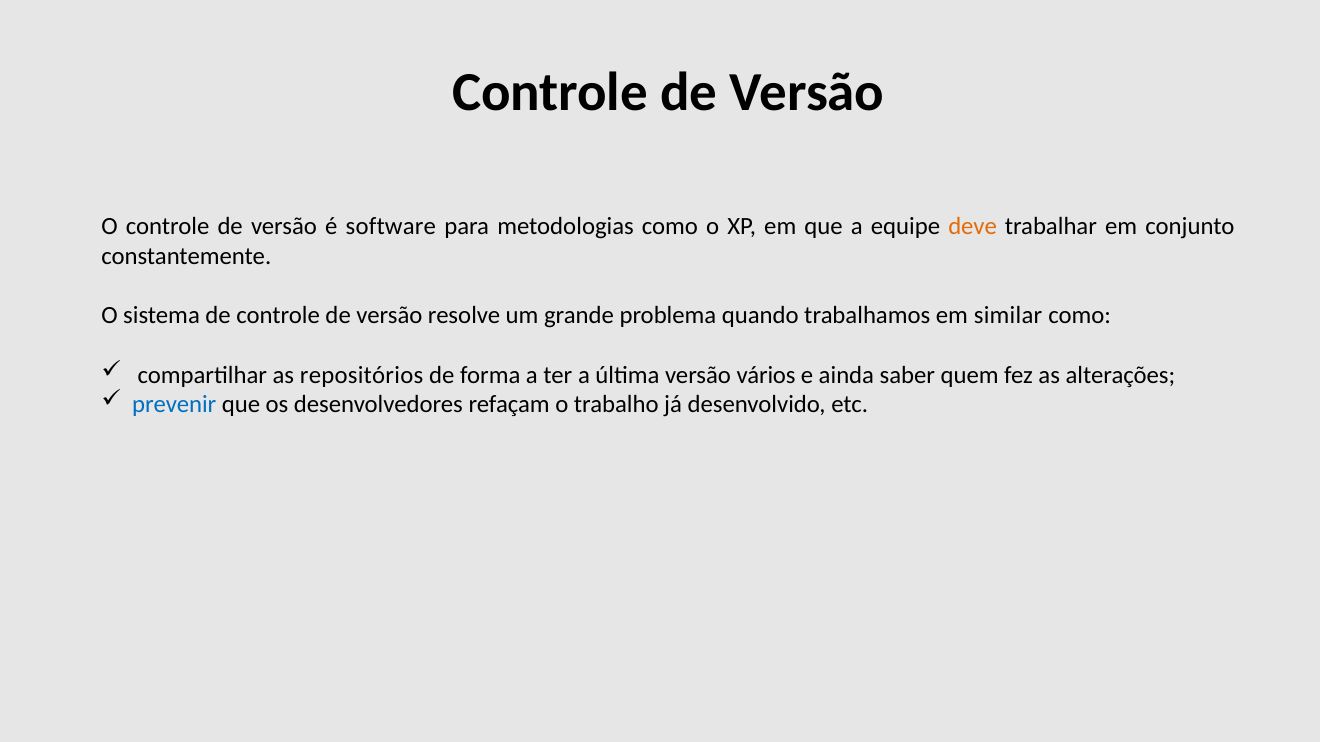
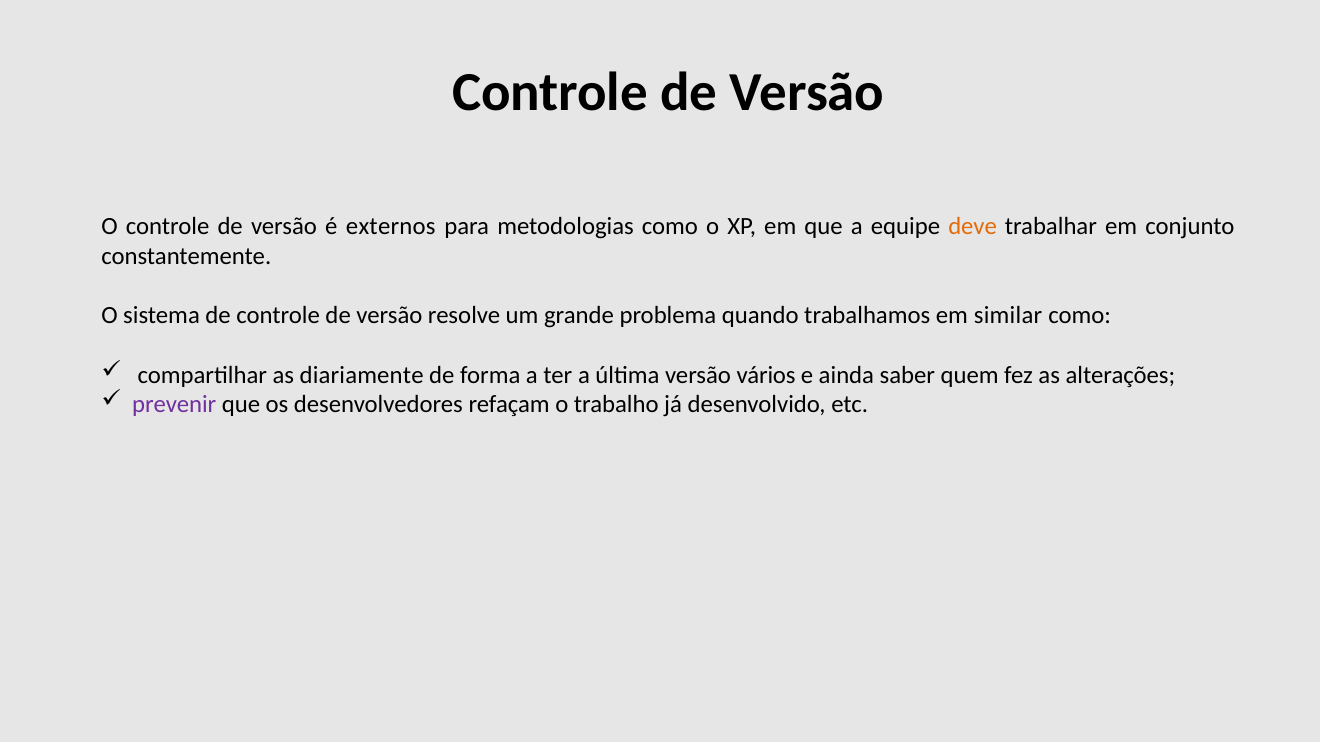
software: software -> externos (391, 227)
repositórios: repositórios -> diariamente (362, 375)
prevenir colour: blue -> purple (174, 405)
